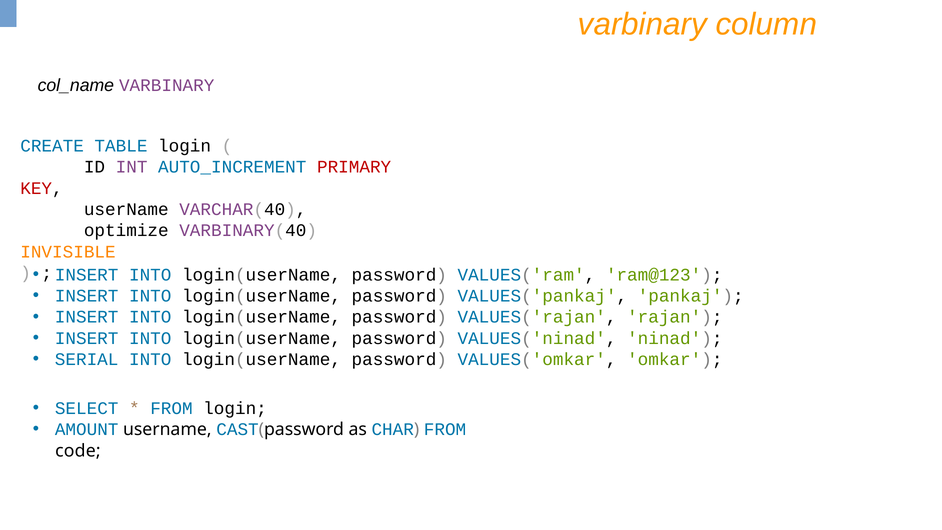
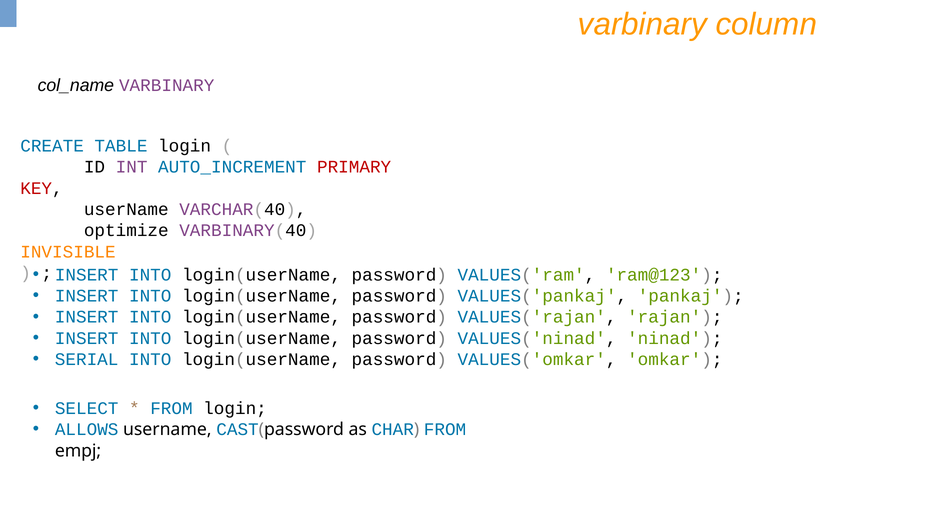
AMOUNT: AMOUNT -> ALLOWS (87, 429)
code: code -> empj (78, 451)
